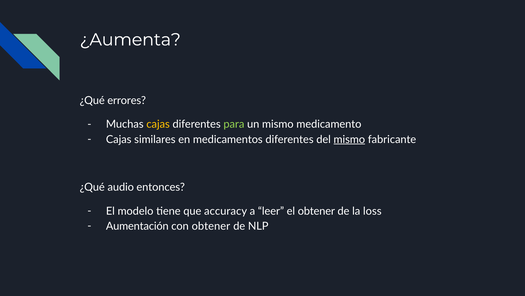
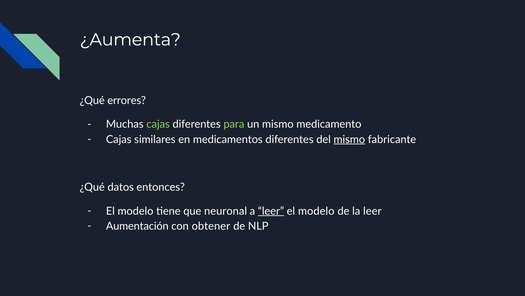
cajas colour: yellow -> light green (158, 124)
audio: audio -> datos (121, 187)
accuracy: accuracy -> neuronal (226, 211)
leer underline: none -> present (271, 211)
obtener: obtener -> modelo (316, 211)
la loss: loss -> leer (372, 211)
